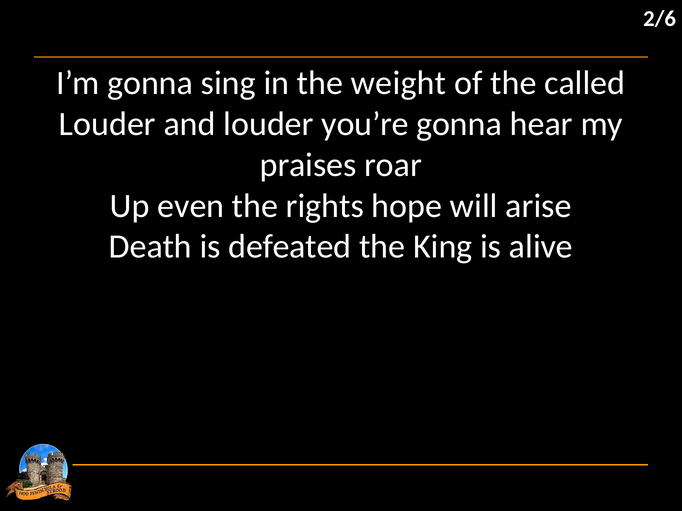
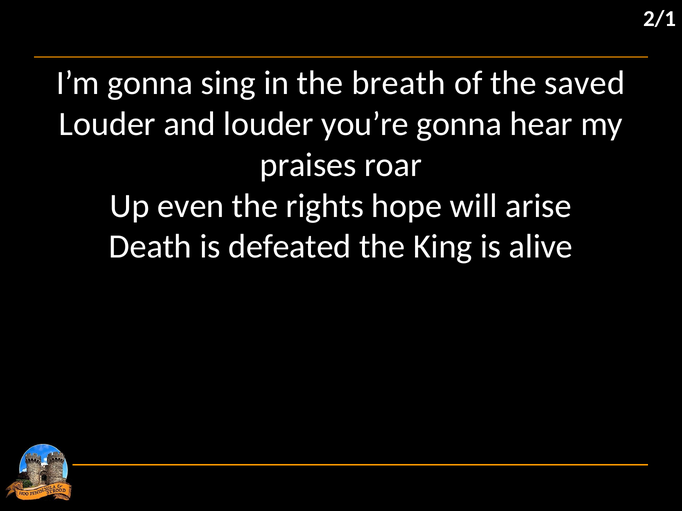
2/6: 2/6 -> 2/1 (660, 19)
weight: weight -> breath (399, 83)
called: called -> saved (585, 83)
